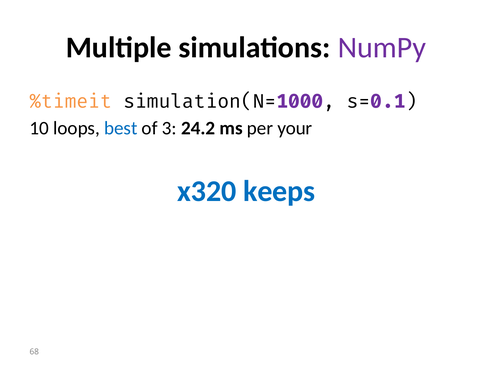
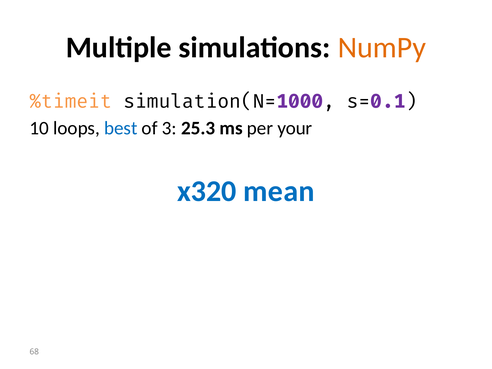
NumPy colour: purple -> orange (382, 48)
24.2: 24.2 -> 25.3 (198, 128)
keeps: keeps -> mean (279, 191)
